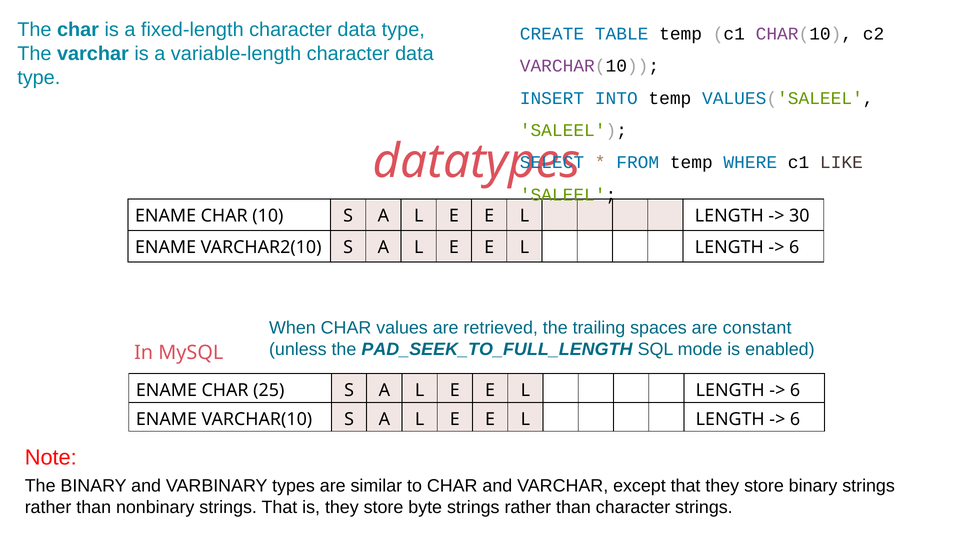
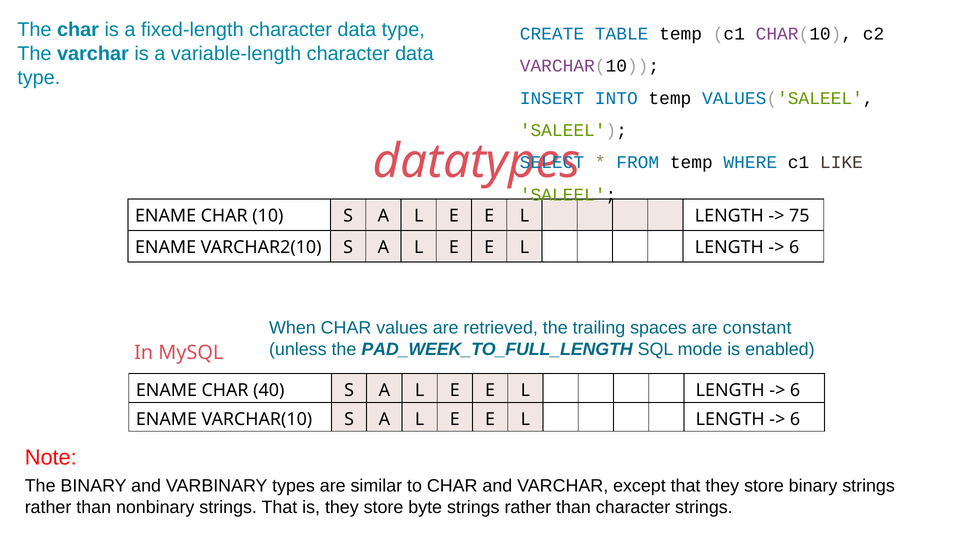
30: 30 -> 75 (799, 216)
PAD_SEEK_TO_FULL_LENGTH: PAD_SEEK_TO_FULL_LENGTH -> PAD_WEEK_TO_FULL_LENGTH (497, 349)
25: 25 -> 40 (269, 390)
